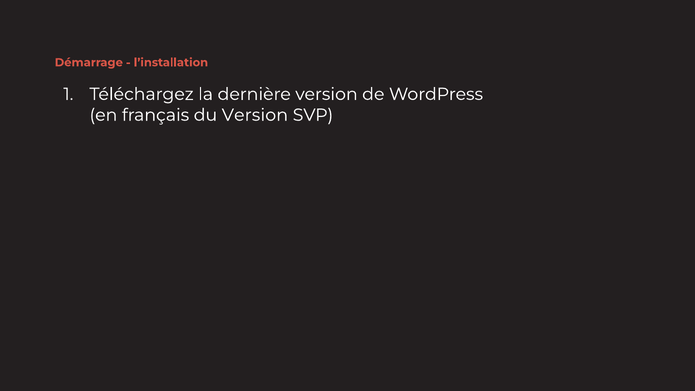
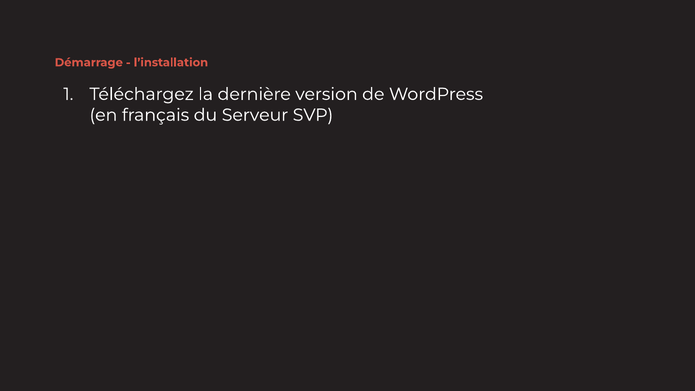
du Version: Version -> Serveur (255, 115)
